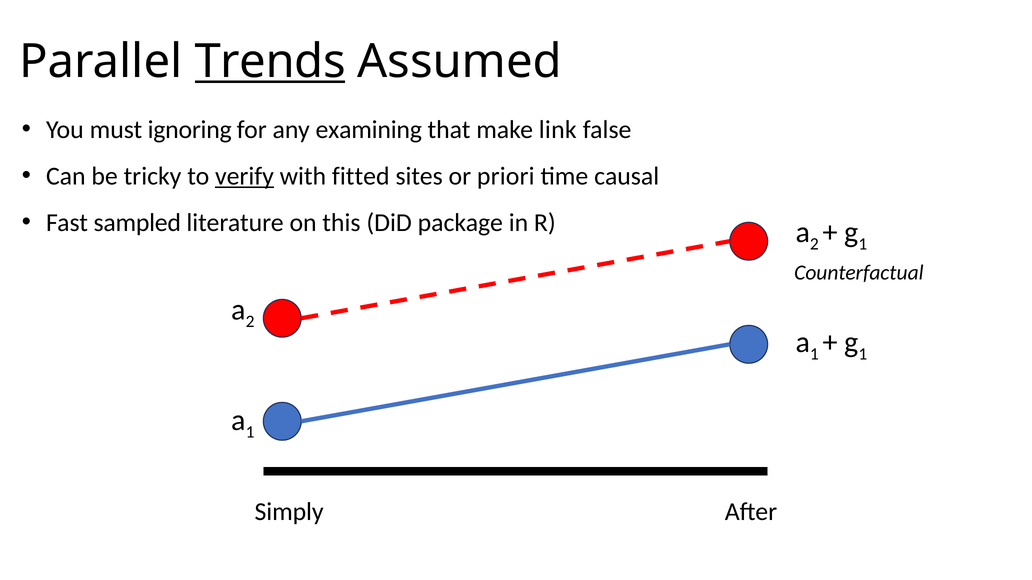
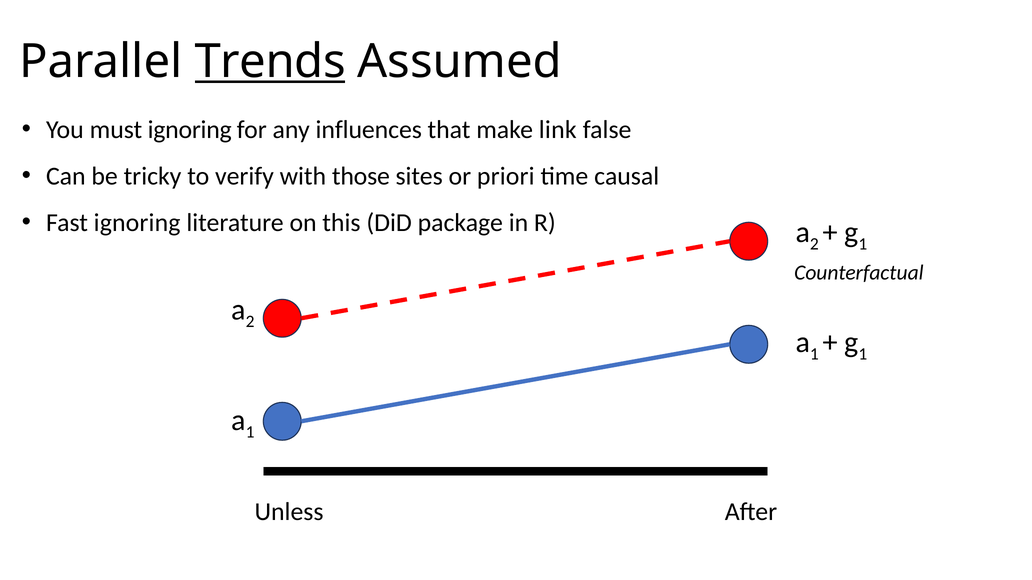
examining: examining -> influences (369, 130)
verify underline: present -> none (244, 176)
fitted: fitted -> those (361, 176)
Fast sampled: sampled -> ignoring (137, 223)
Simply: Simply -> Unless (289, 512)
